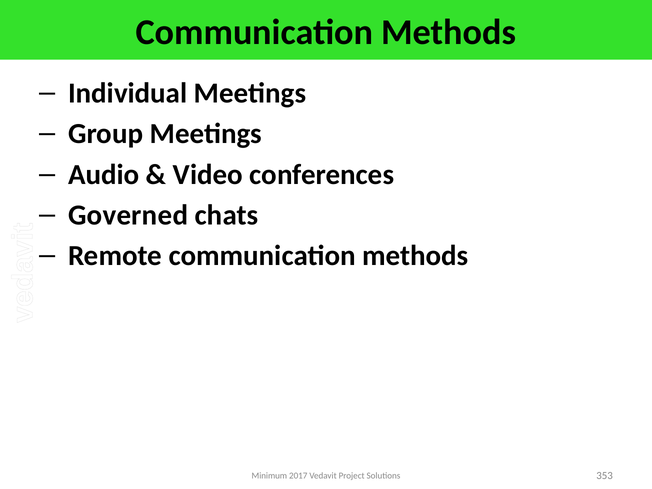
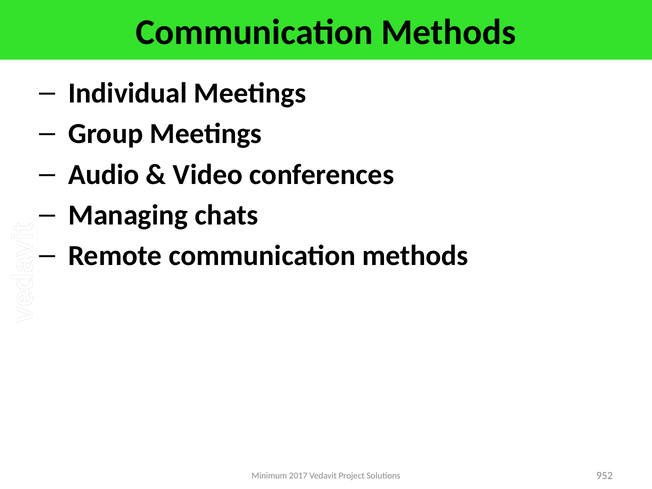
Governed: Governed -> Managing (128, 215)
353: 353 -> 952 (605, 476)
